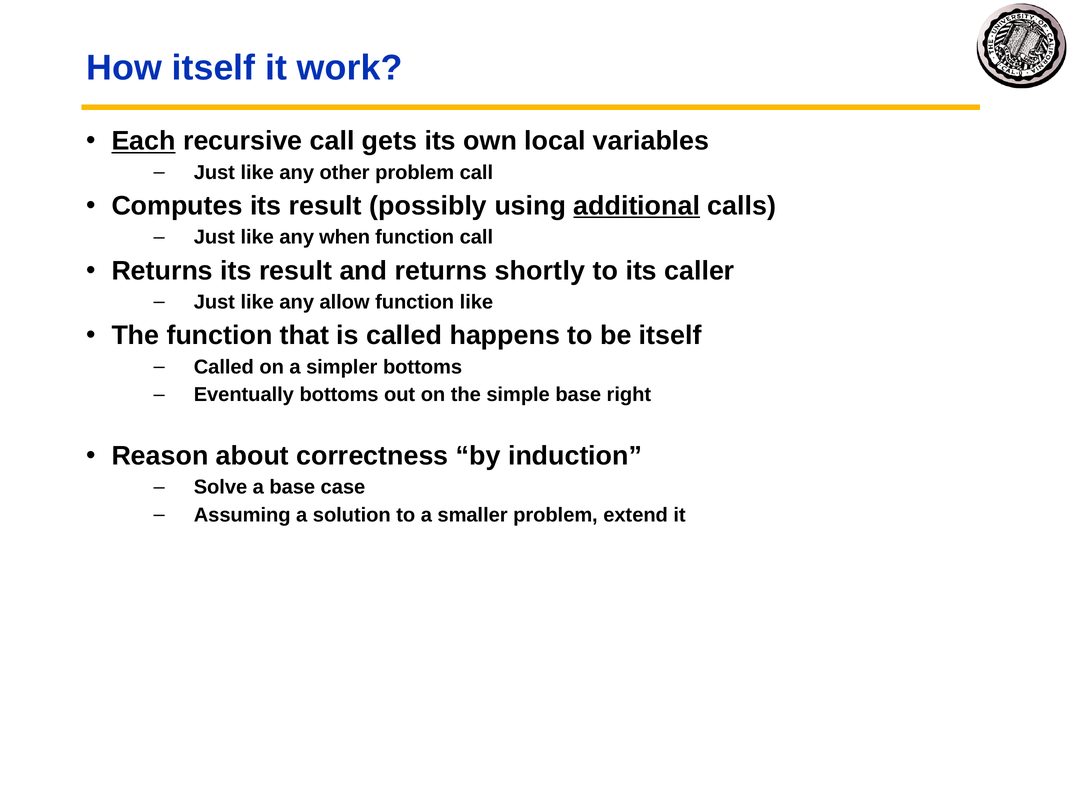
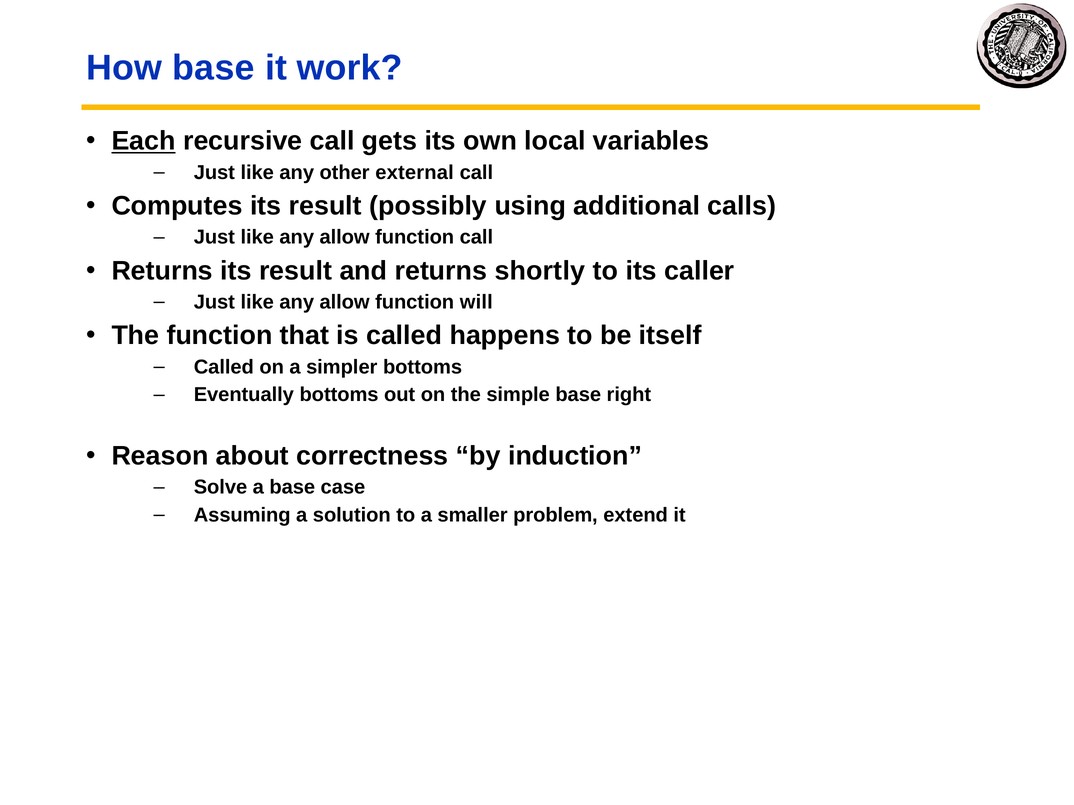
How itself: itself -> base (213, 68)
other problem: problem -> external (415, 173)
additional underline: present -> none (637, 206)
when: when -> allow (345, 237)
function like: like -> will (476, 302)
